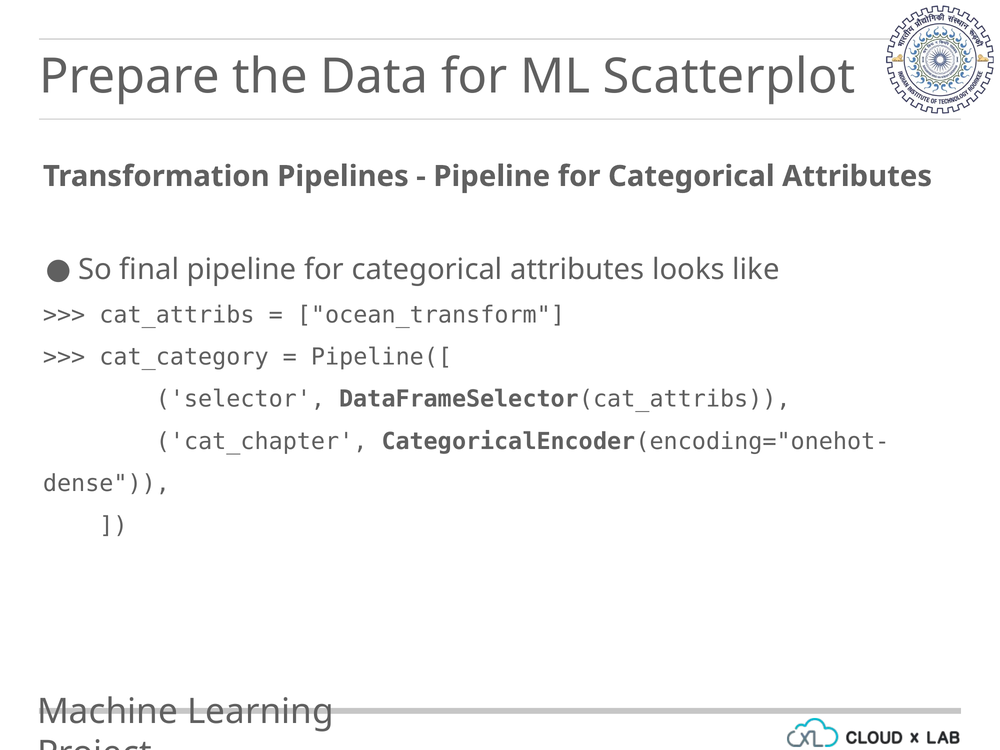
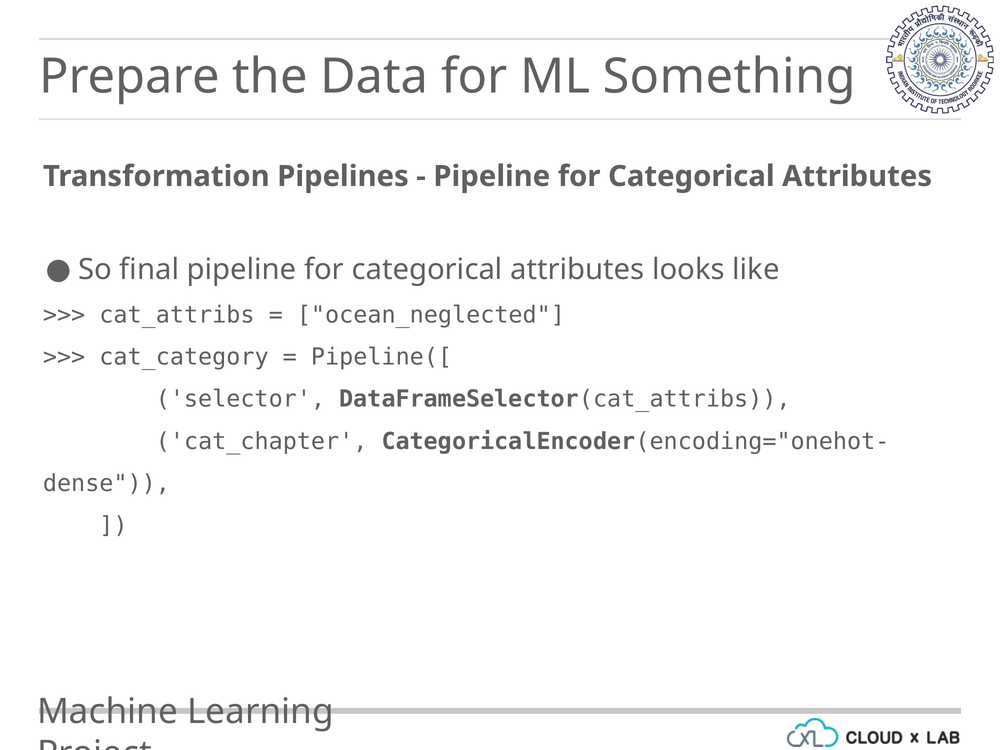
Scatterplot: Scatterplot -> Something (729, 77)
ocean_transform: ocean_transform -> ocean_neglected (431, 315)
